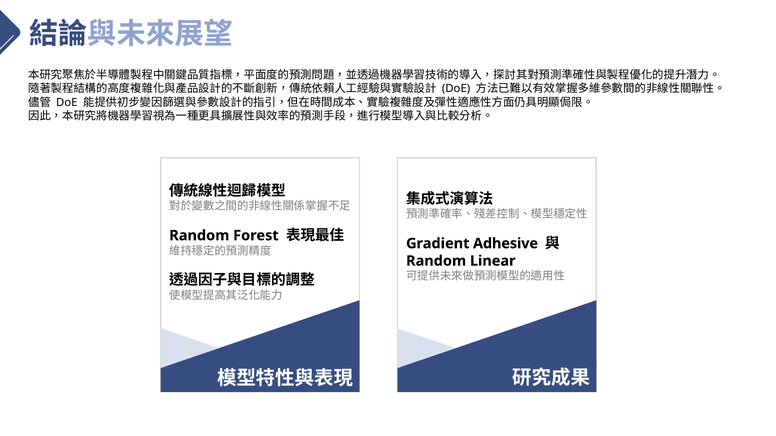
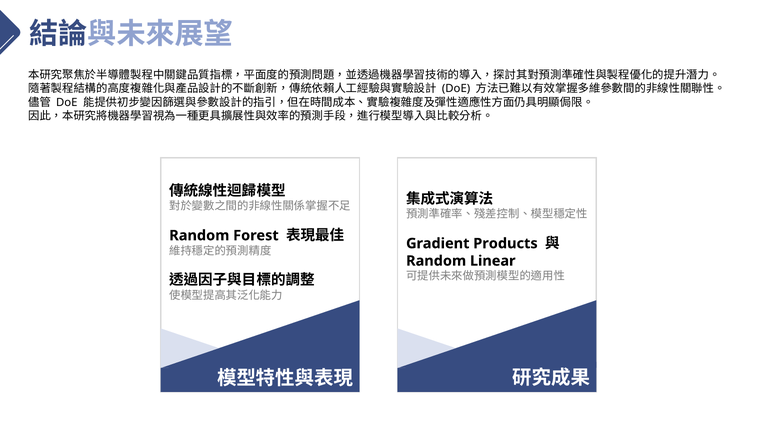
Adhesive: Adhesive -> Products (505, 244)
